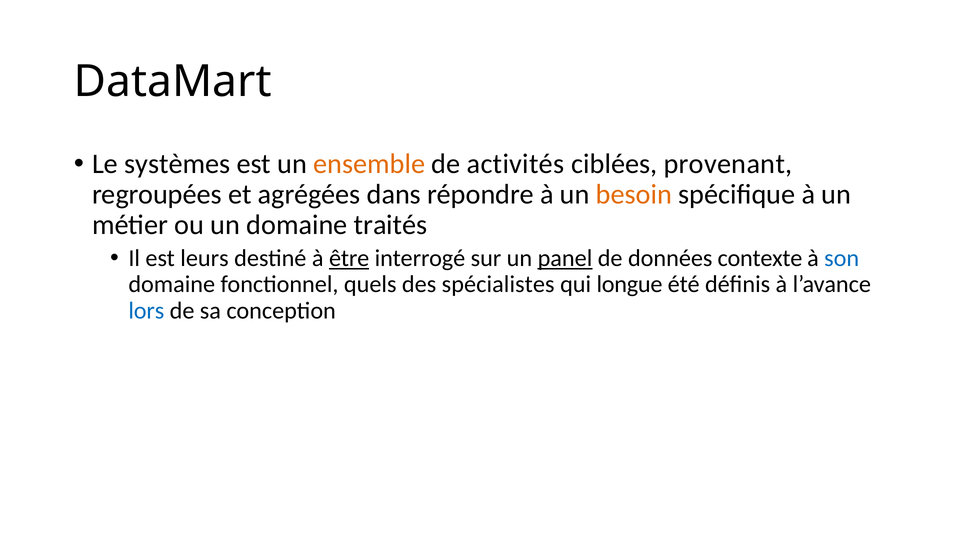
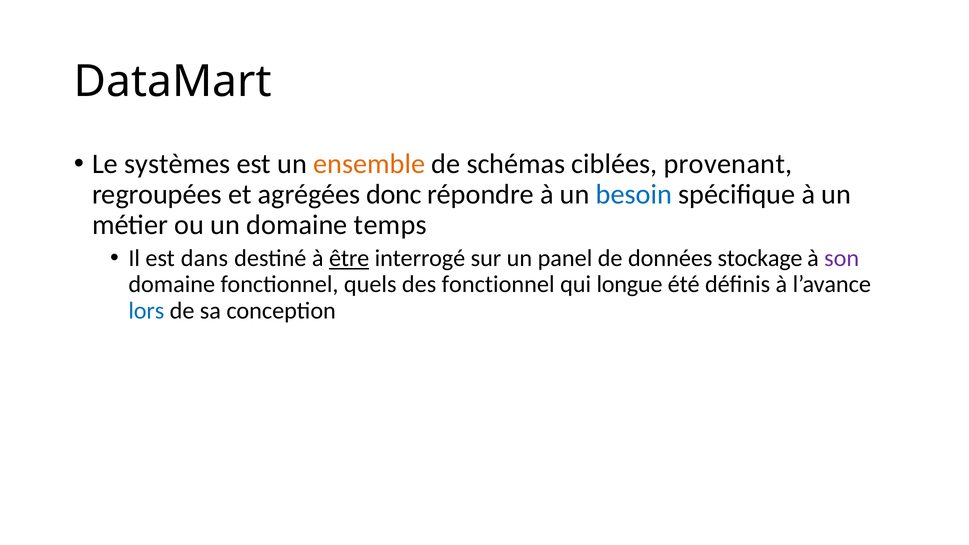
activités: activités -> schémas (516, 164)
dans: dans -> donc (394, 194)
besoin colour: orange -> blue (634, 194)
traités: traités -> temps (390, 225)
leurs: leurs -> dans (204, 258)
panel underline: present -> none (565, 258)
contexte: contexte -> stockage (760, 258)
son colour: blue -> purple (842, 258)
des spécialistes: spécialistes -> fonctionnel (498, 284)
